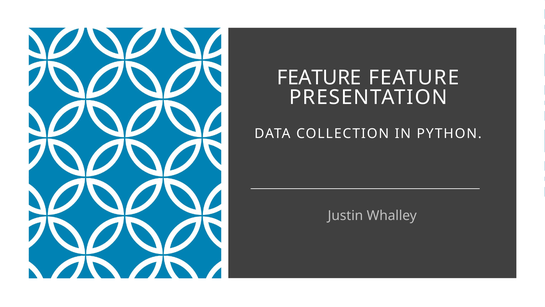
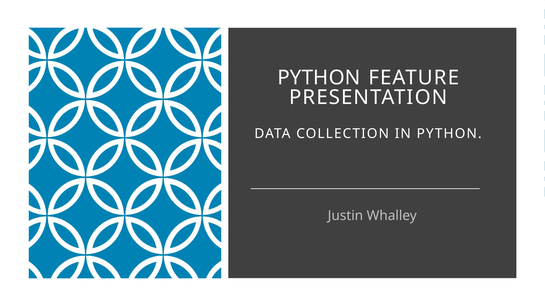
FEATURE: FEATURE -> PYTHON (319, 78)
